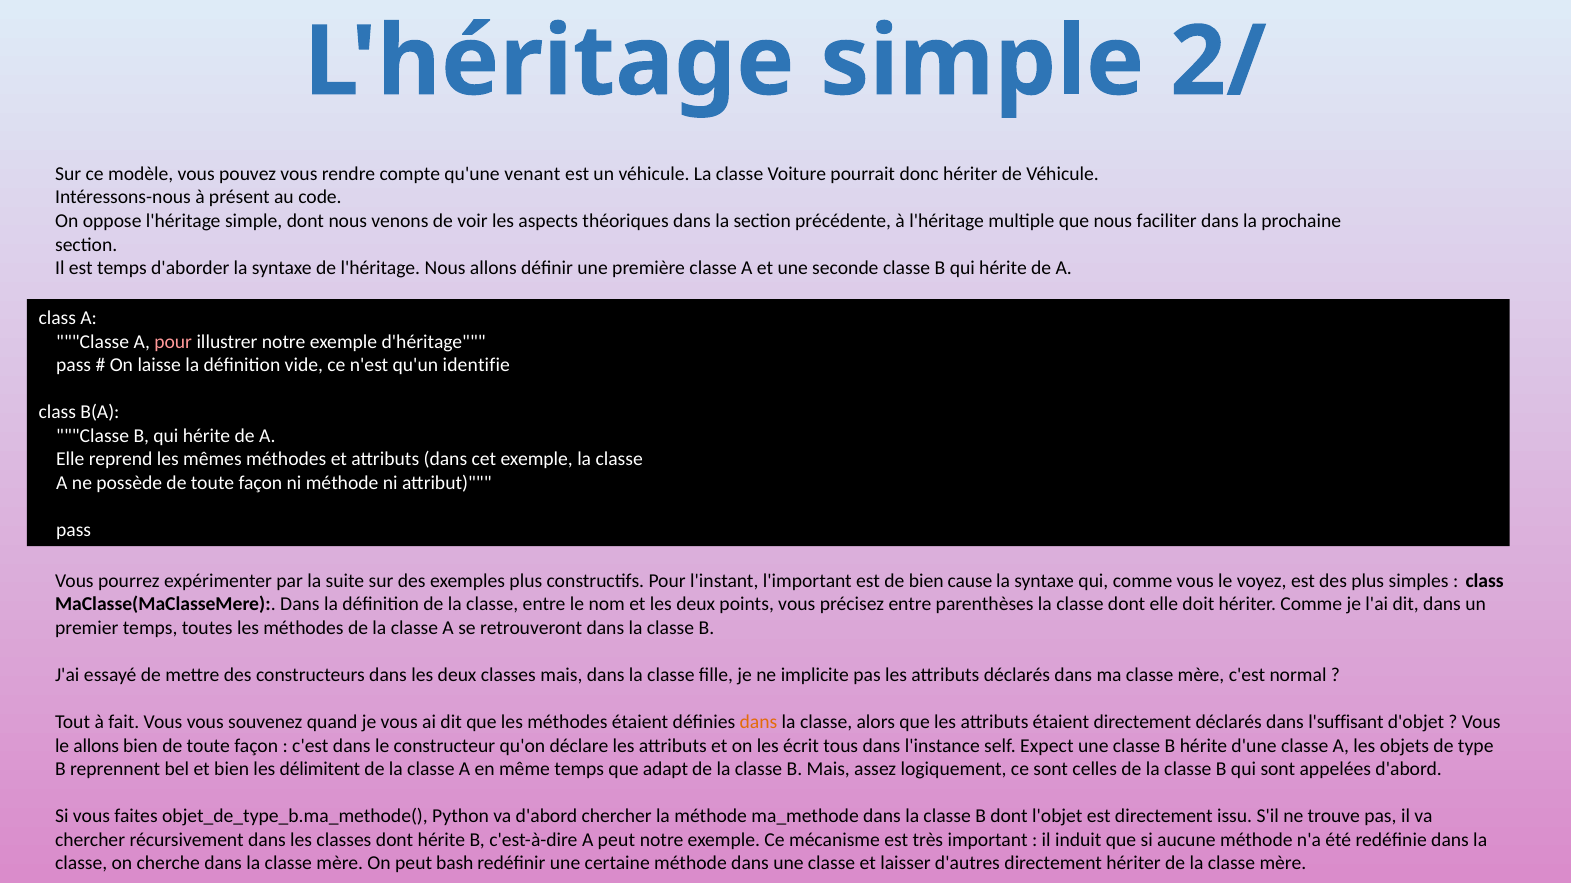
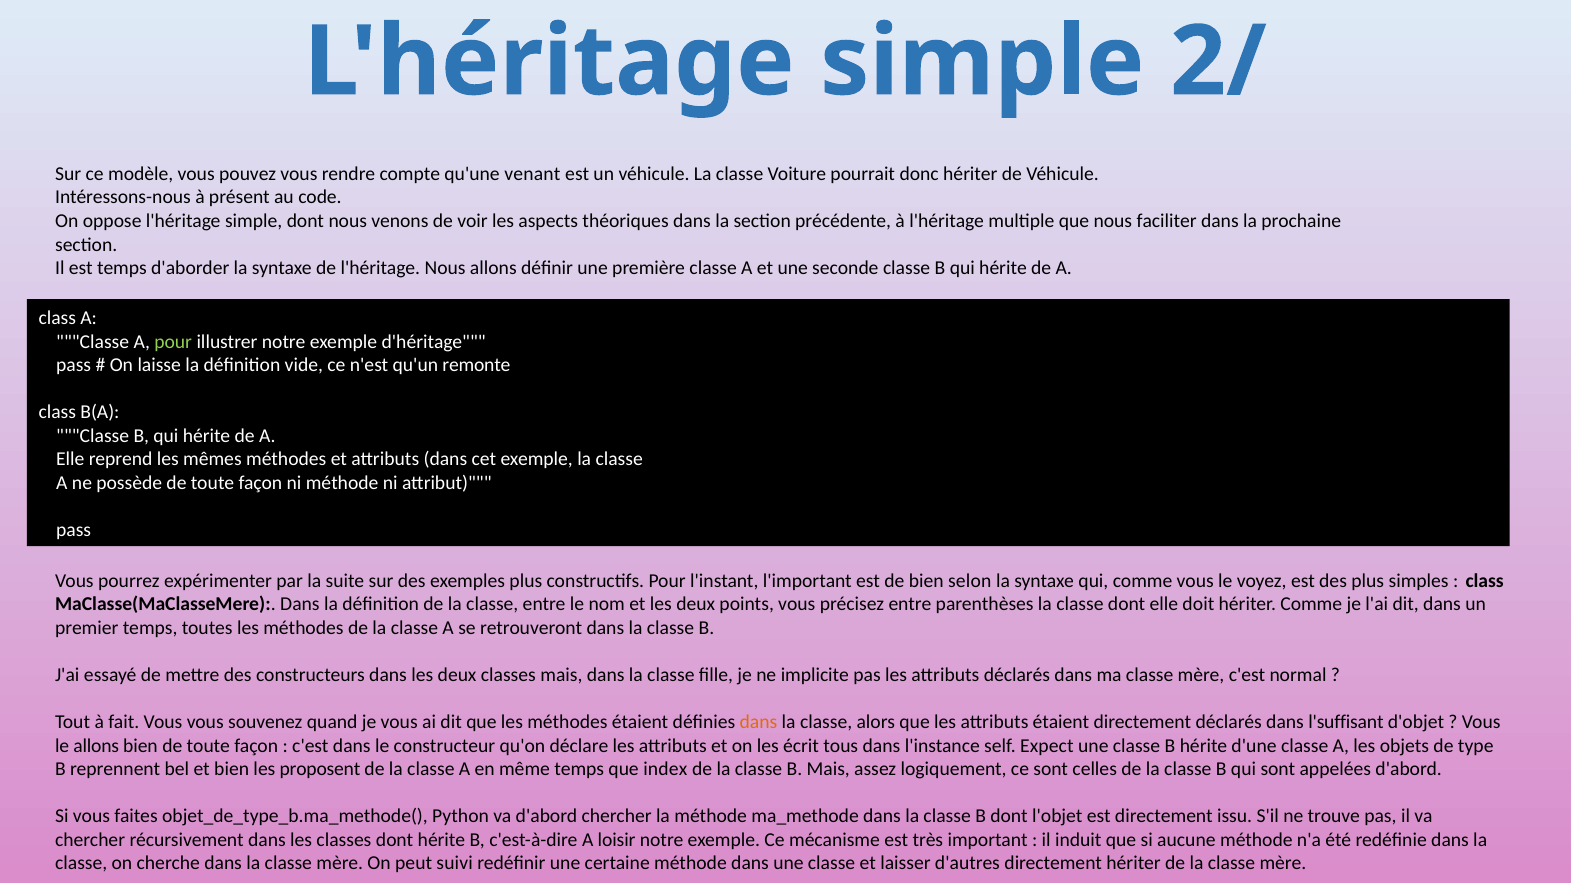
pour colour: pink -> light green (173, 342)
identifie: identifie -> remonte (476, 365)
cause: cause -> selon (970, 581)
délimitent: délimitent -> proposent (320, 770)
adapt: adapt -> index (665, 770)
A peut: peut -> loisir (617, 841)
bash: bash -> suivi (455, 864)
